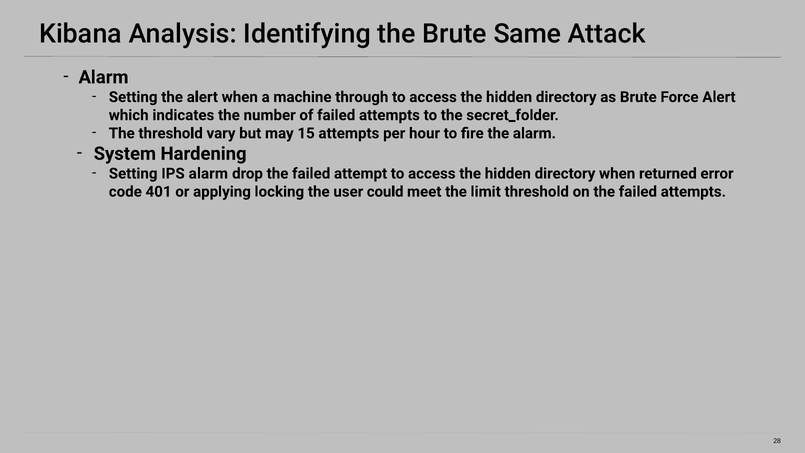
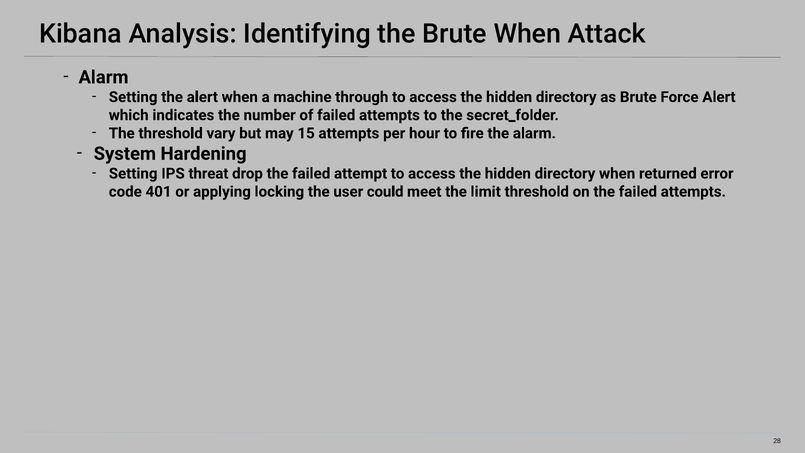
Brute Same: Same -> When (527, 34)
IPS alarm: alarm -> threat (208, 174)
